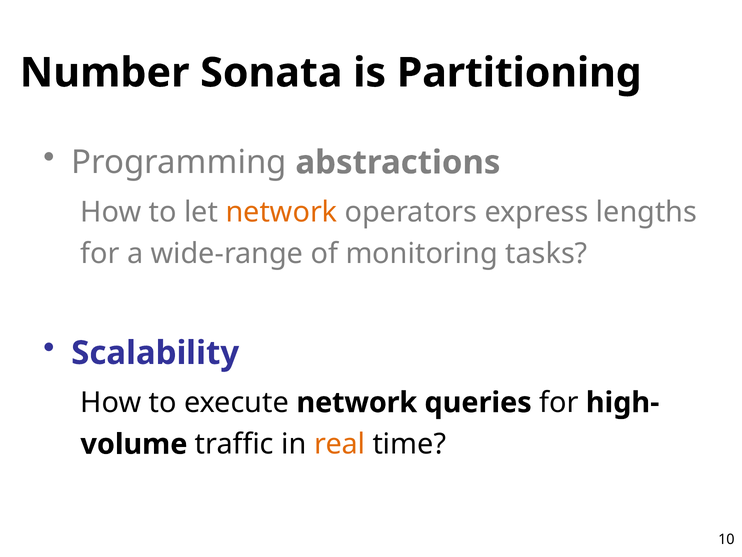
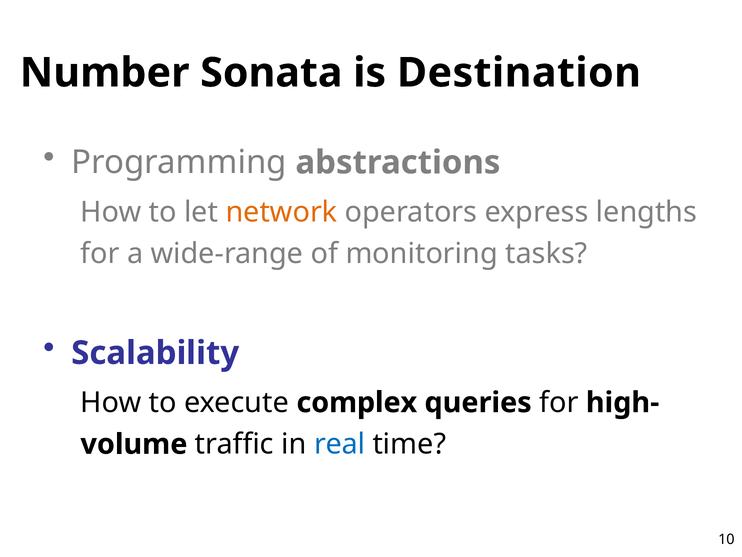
Partitioning: Partitioning -> Destination (519, 73)
execute network: network -> complex (357, 402)
real colour: orange -> blue (340, 444)
